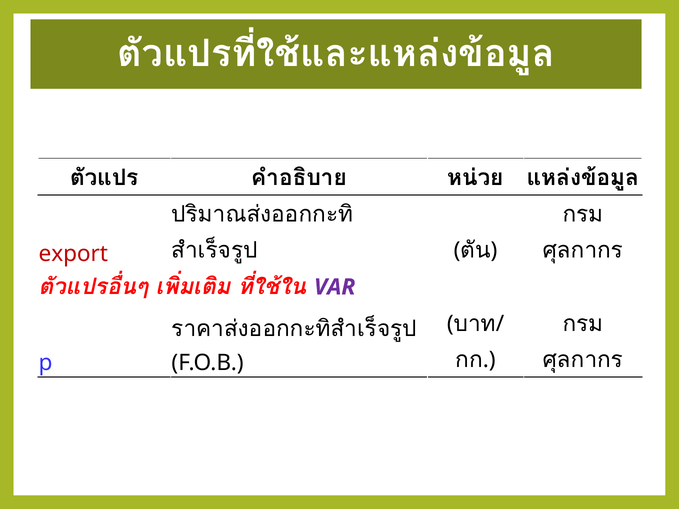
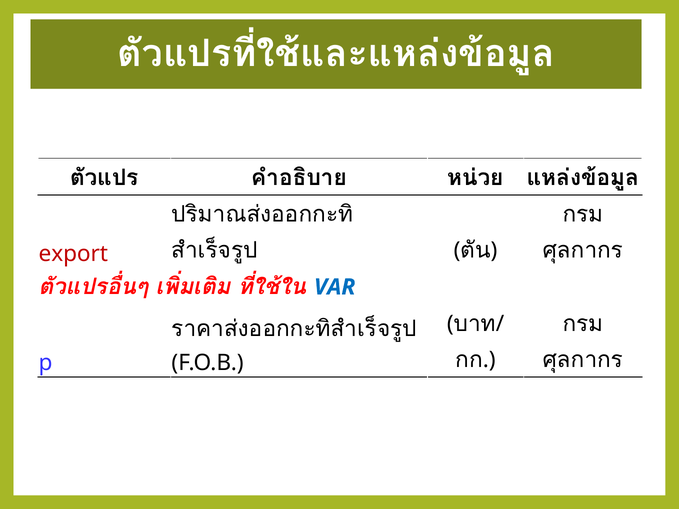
VAR colour: purple -> blue (335, 287)
